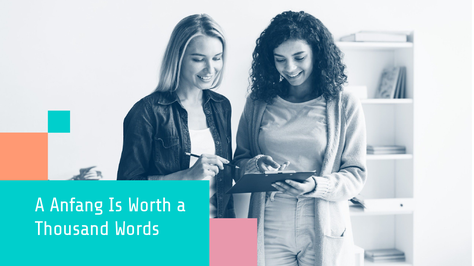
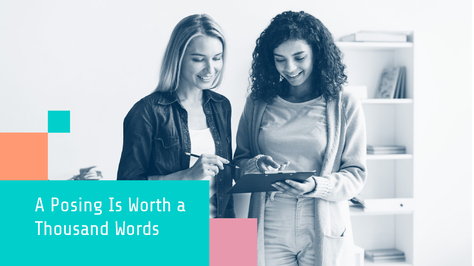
Anfang: Anfang -> Posing (77, 205)
